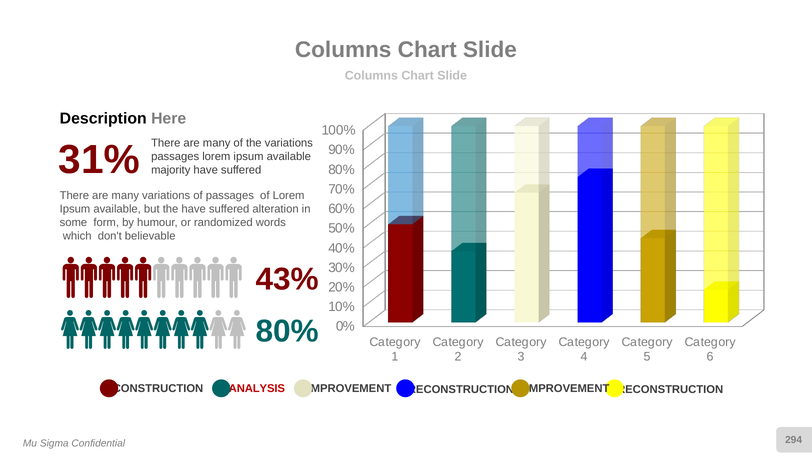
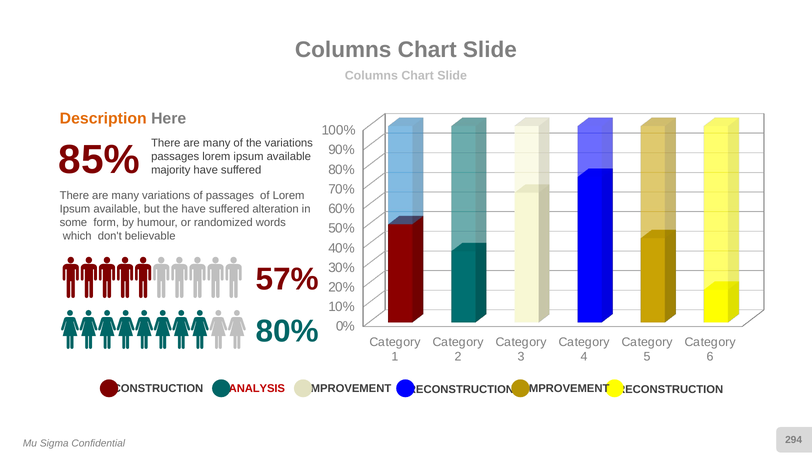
Description colour: black -> orange (103, 119)
31%: 31% -> 85% (99, 160)
43%: 43% -> 57% (287, 279)
